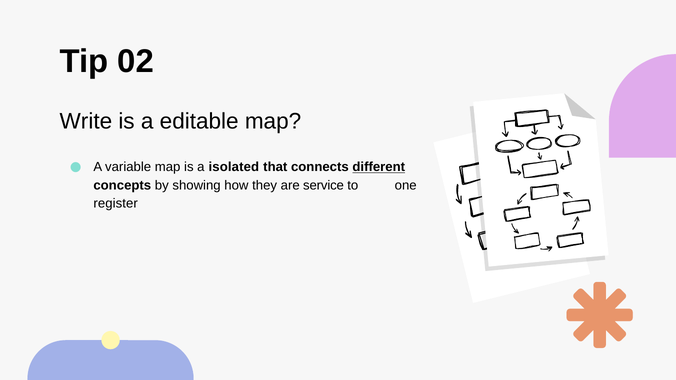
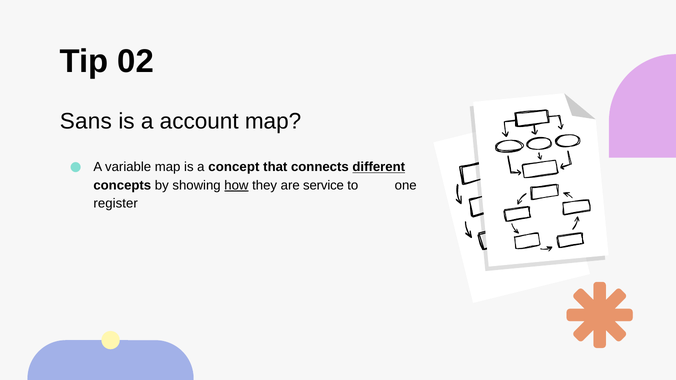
Write: Write -> Sans (86, 121)
editable: editable -> account (199, 121)
isolated: isolated -> concept (234, 167)
how underline: none -> present (236, 185)
